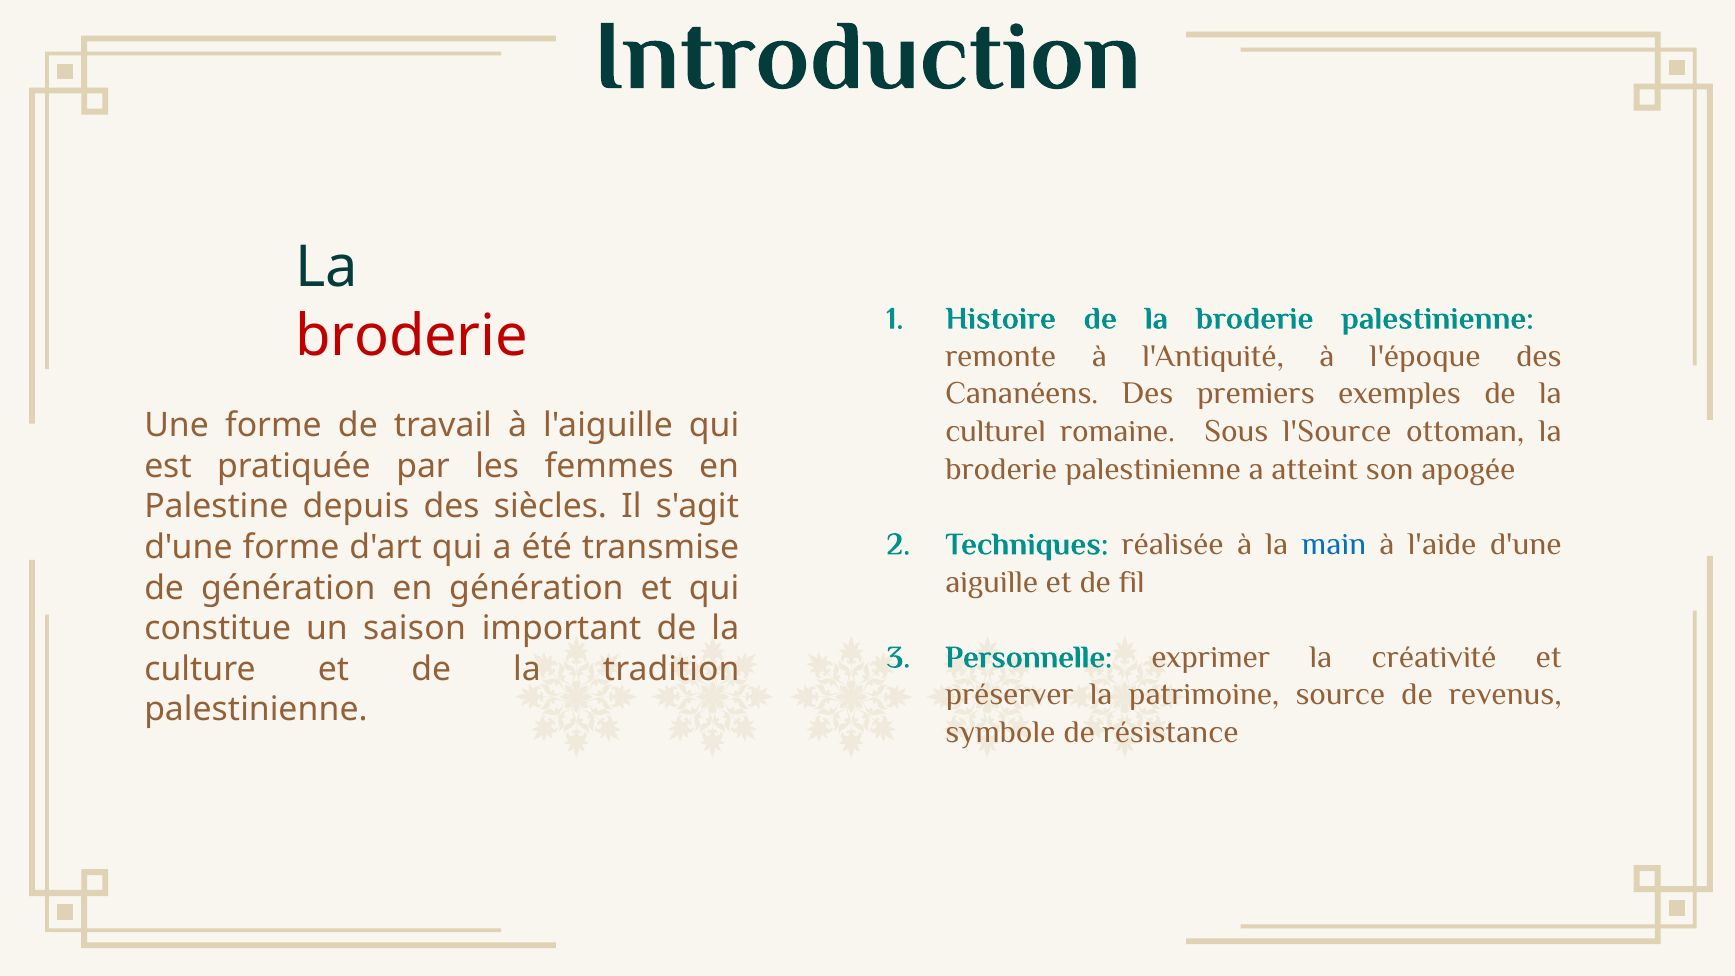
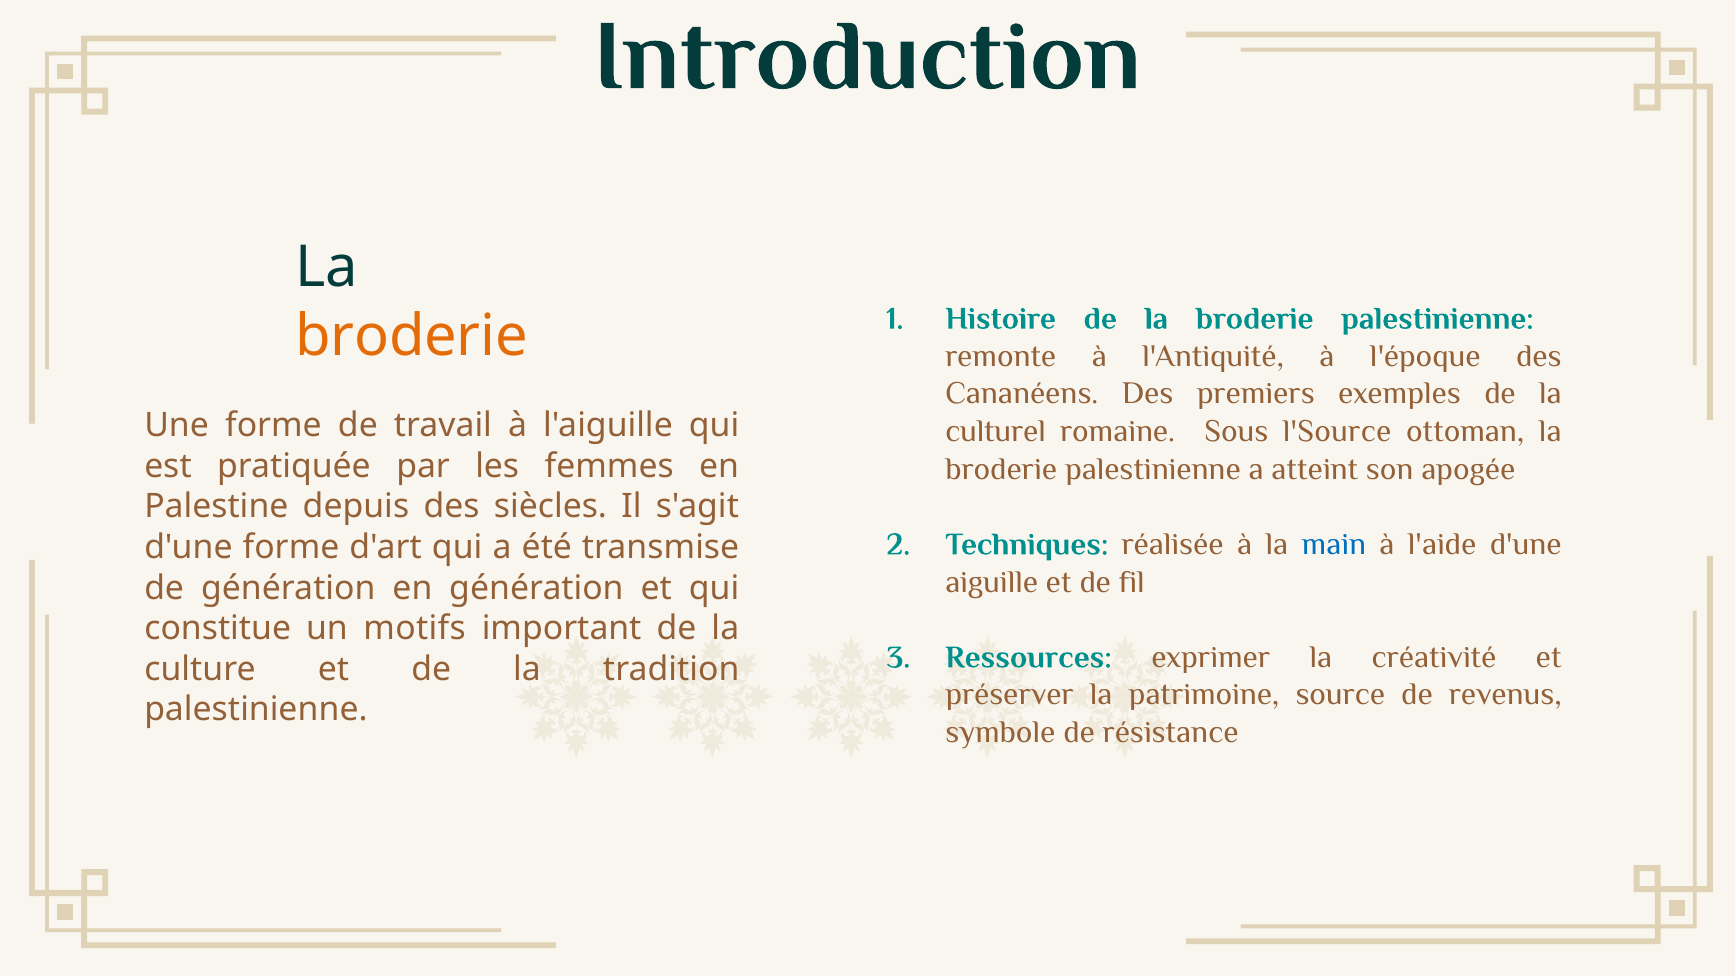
broderie colour: red -> orange (412, 336)
saison: saison -> motifs (415, 628)
Personnelle: Personnelle -> Ressources (1029, 657)
